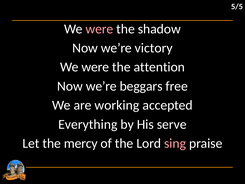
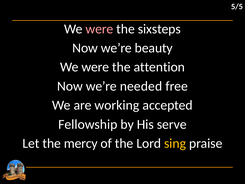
shadow: shadow -> sixsteps (159, 29)
victory: victory -> beauty (154, 48)
beggars: beggars -> needed (141, 86)
Everything: Everything -> Fellowship (88, 124)
sing colour: pink -> yellow (175, 143)
